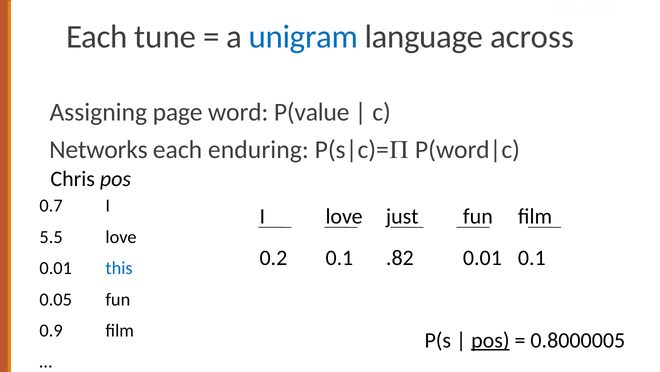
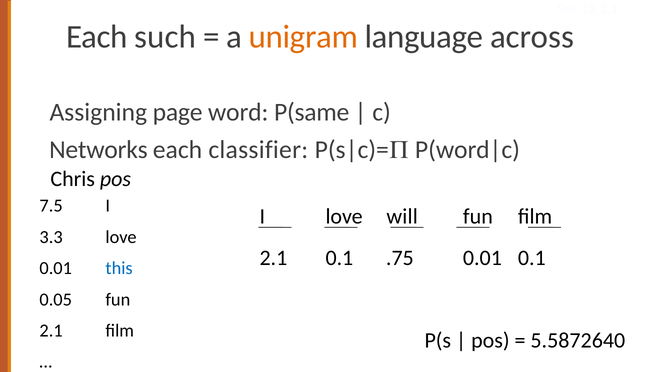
tune: tune -> such (165, 37)
unigram colour: blue -> orange (303, 37)
P(value: P(value -> P(same (312, 112)
enduring: enduring -> classifier (258, 149)
0.7: 0.7 -> 7.5 (51, 205)
just: just -> will (402, 216)
5.5: 5.5 -> 3.3 (51, 236)
0.2: 0.2 -> 2.1 (273, 257)
.82: .82 -> .75 (400, 257)
0.9: 0.9 -> 2.1 (51, 330)
pos underline: present -> none (490, 340)
0.8000005: 0.8000005 -> 5.5872640 (578, 340)
